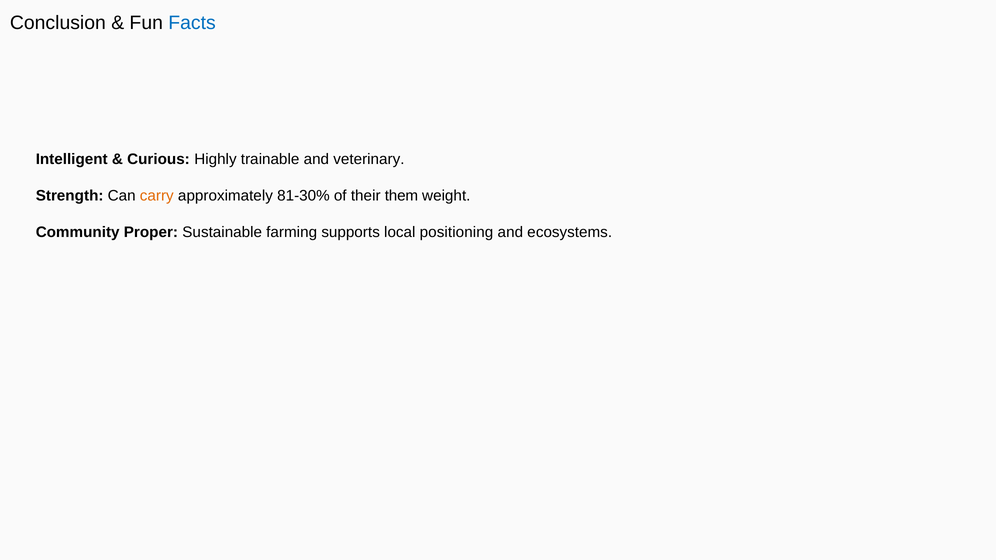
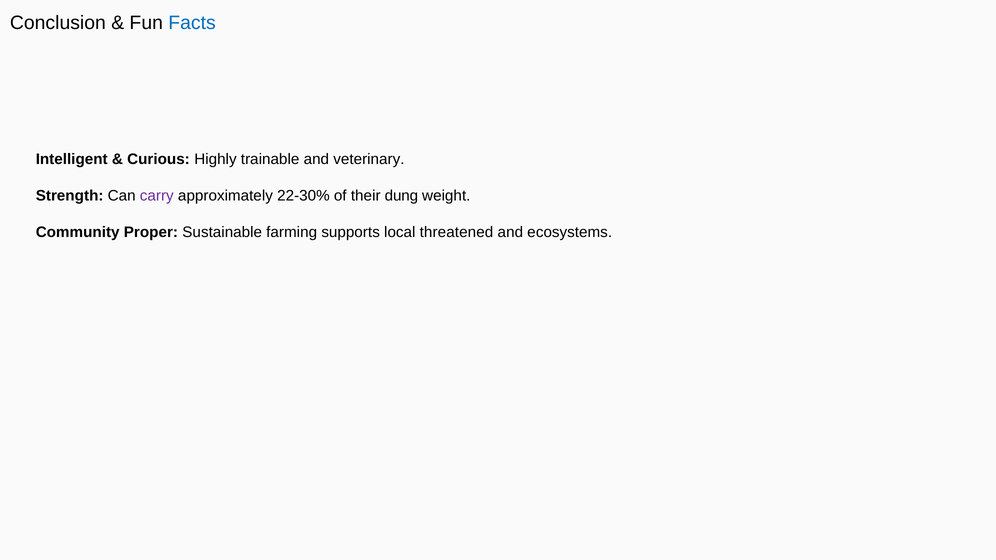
carry colour: orange -> purple (157, 196)
81-30%: 81-30% -> 22-30% (303, 196)
them: them -> dung (401, 196)
positioning: positioning -> threatened (456, 232)
